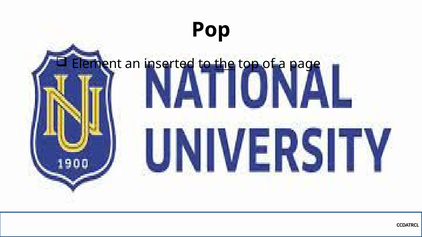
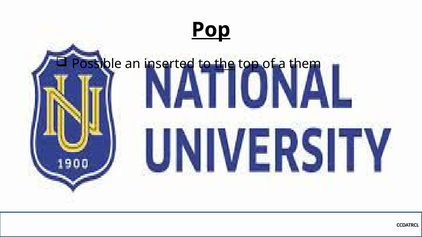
Pop underline: none -> present (211, 30)
Element: Element -> Possible (97, 64)
page: page -> them (305, 64)
